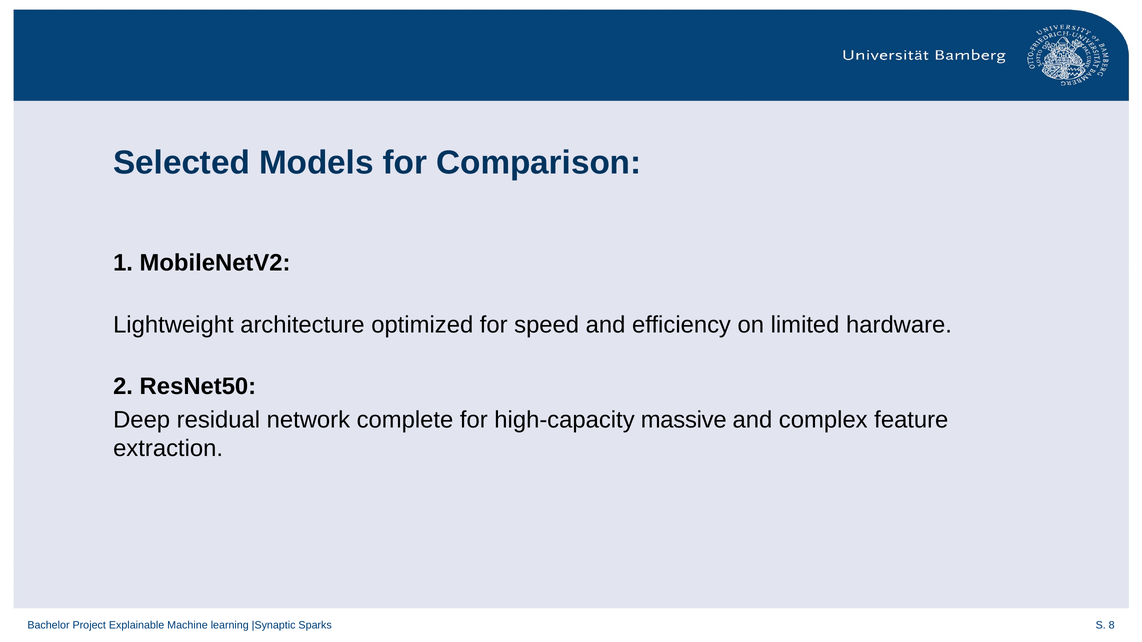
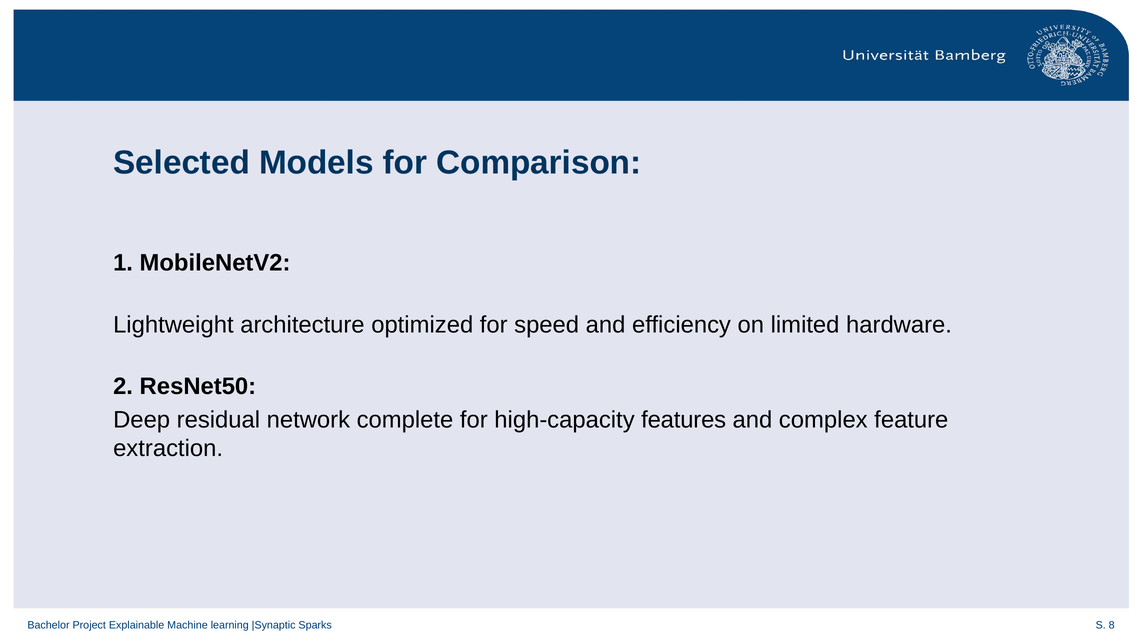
massive: massive -> features (684, 420)
